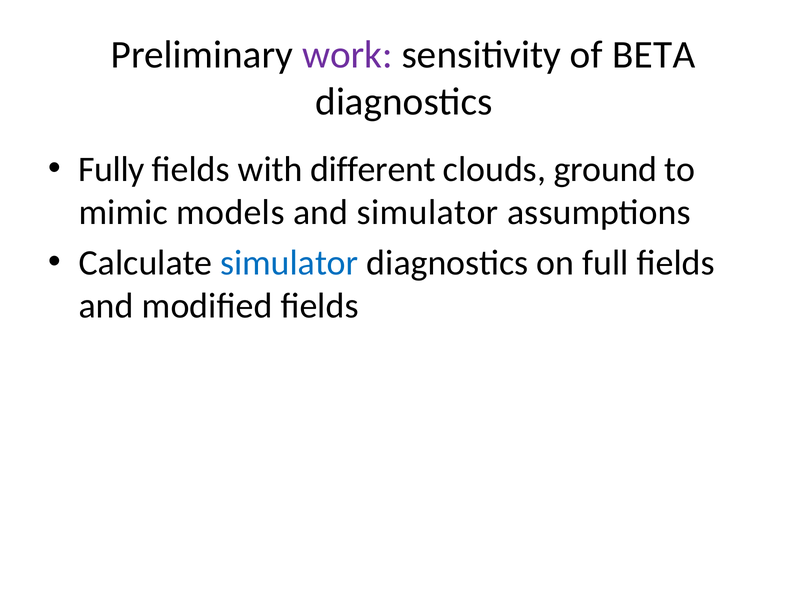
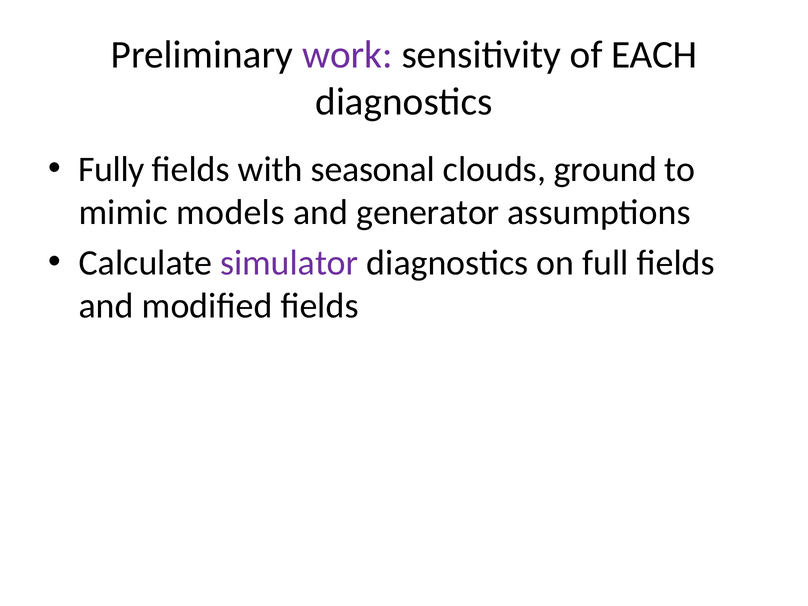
BETA: BETA -> EACH (654, 55)
different: different -> seasonal (373, 170)
and simulator: simulator -> generator (428, 213)
simulator colour: blue -> purple (289, 263)
